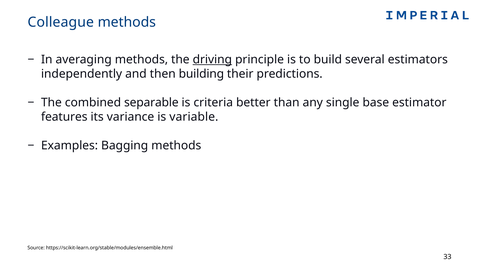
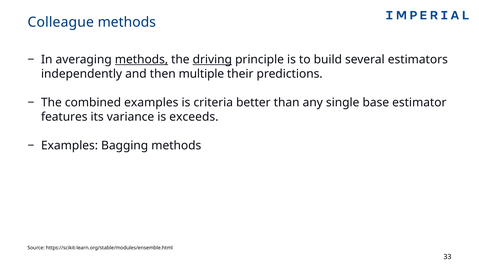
methods underline: none -> present (141, 60)
building: building -> multiple (201, 74)
combined separable: separable -> examples (151, 103)
variable: variable -> exceeds (194, 117)
